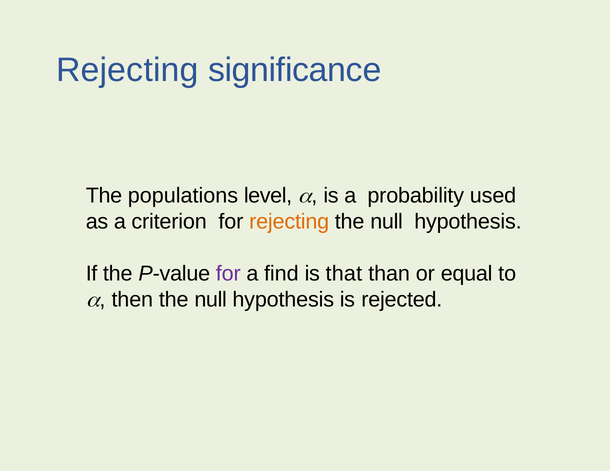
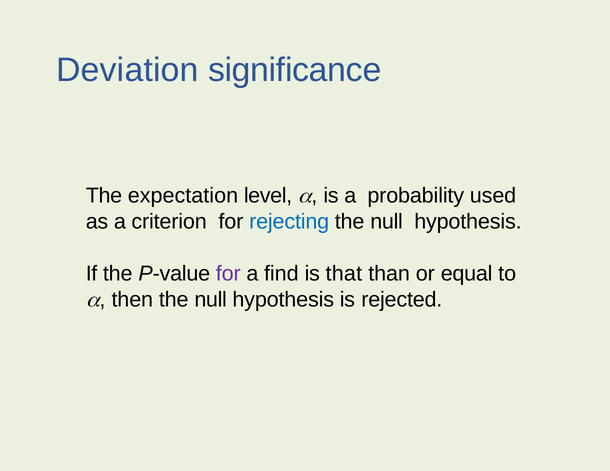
Rejecting: Rejecting -> Deviation (127, 70)
populations: populations -> expectation (183, 196)
rejecting colour: orange -> blue (289, 222)
